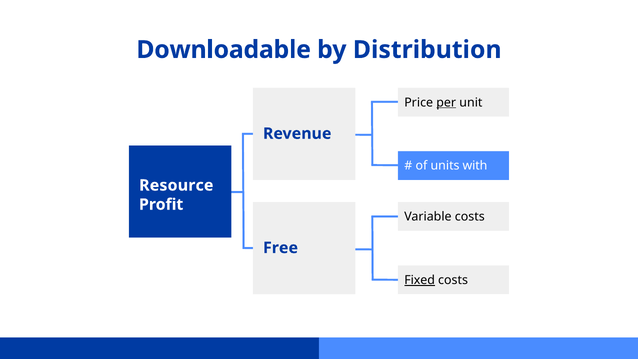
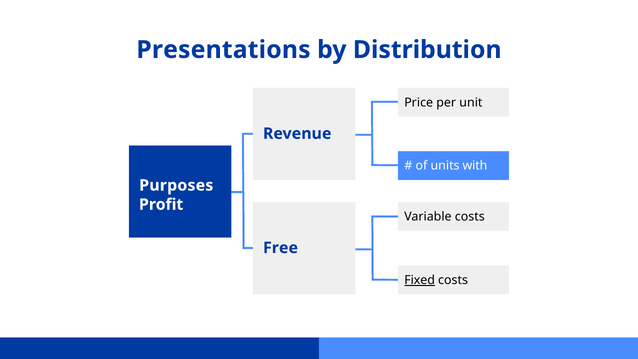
Downloadable: Downloadable -> Presentations (223, 50)
per underline: present -> none (446, 102)
Resource: Resource -> Purposes (176, 185)
